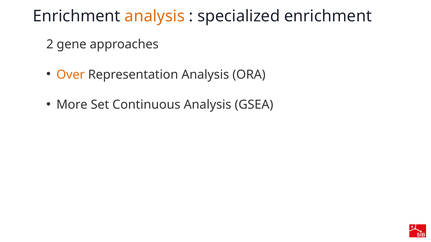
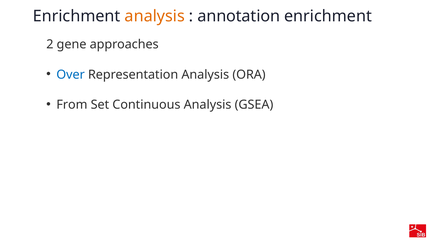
specialized: specialized -> annotation (239, 16)
Over colour: orange -> blue (71, 75)
More: More -> From (72, 105)
